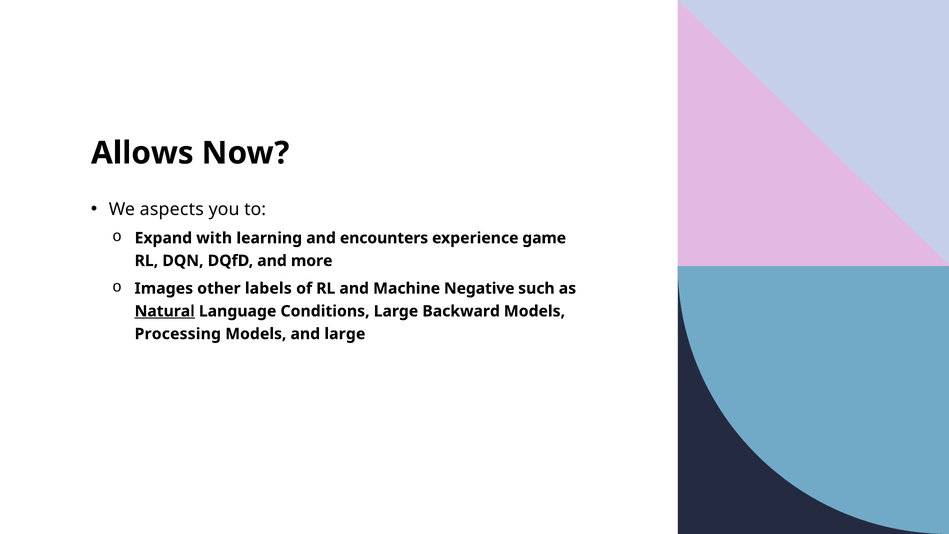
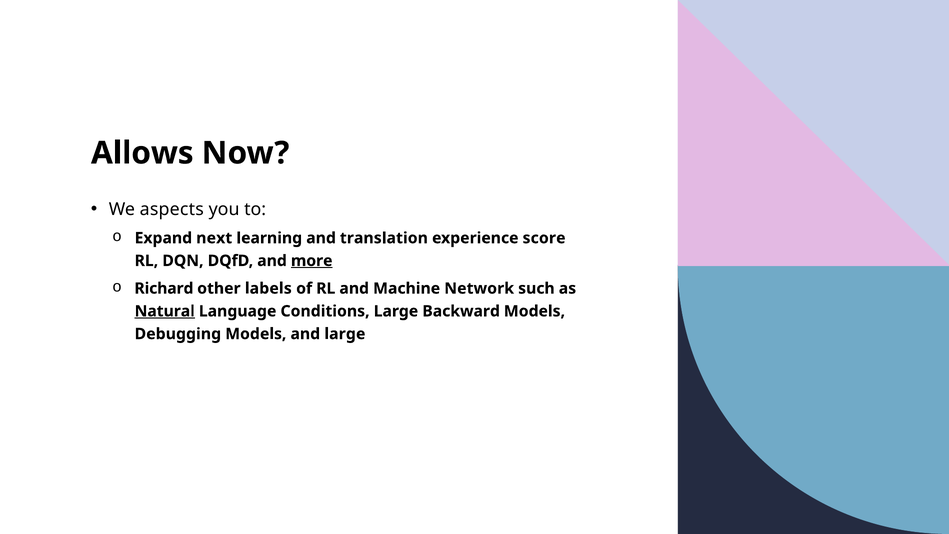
with: with -> next (214, 238)
encounters: encounters -> translation (384, 238)
game: game -> score (544, 238)
more underline: none -> present (312, 261)
Images: Images -> Richard (164, 288)
Negative: Negative -> Network (479, 288)
Processing: Processing -> Debugging (178, 334)
